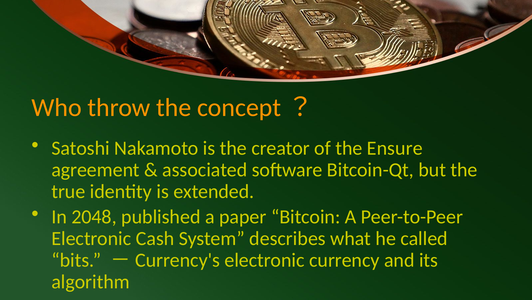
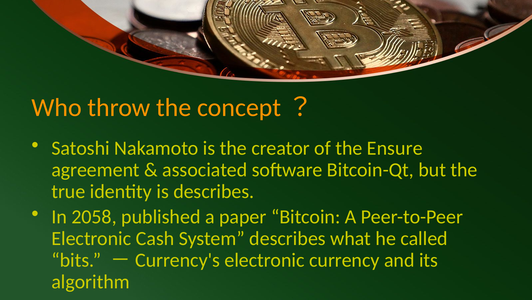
is extended: extended -> describes (214, 191)
2048: 2048 -> 2058 (94, 216)
